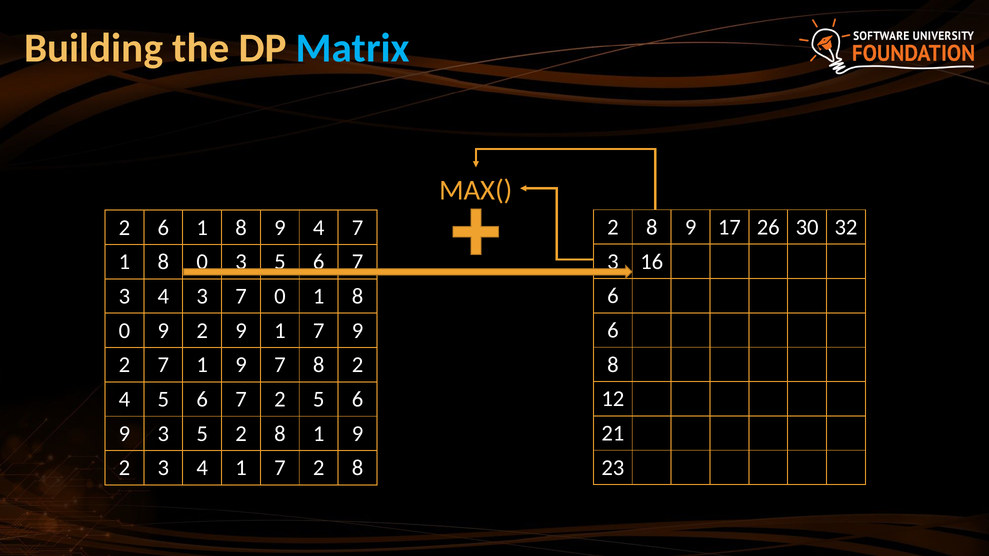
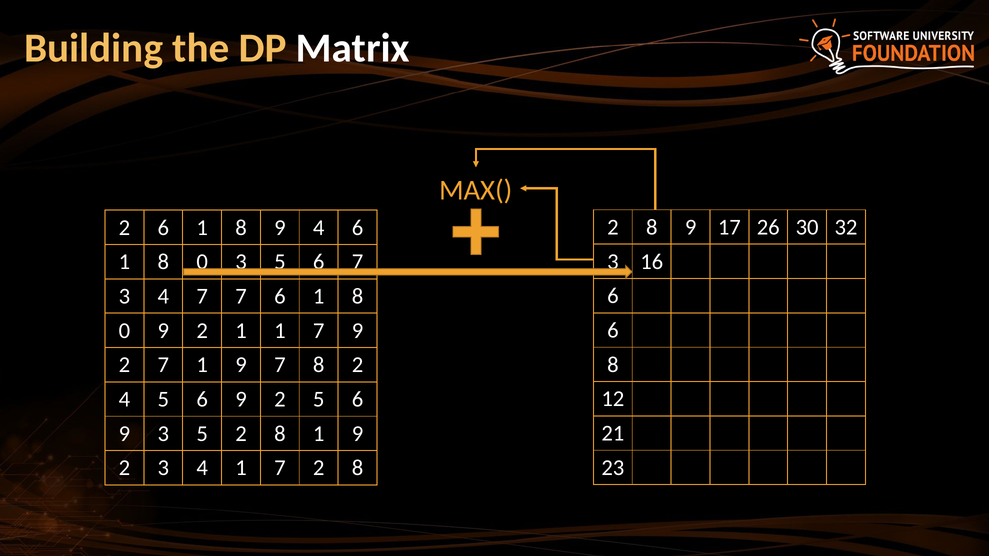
Matrix colour: light blue -> white (353, 48)
4 7: 7 -> 6 (358, 228)
4 3: 3 -> 7 (202, 296)
7 0: 0 -> 6 (280, 296)
2 9: 9 -> 1 (241, 331)
4 5 6 7: 7 -> 9 (241, 400)
